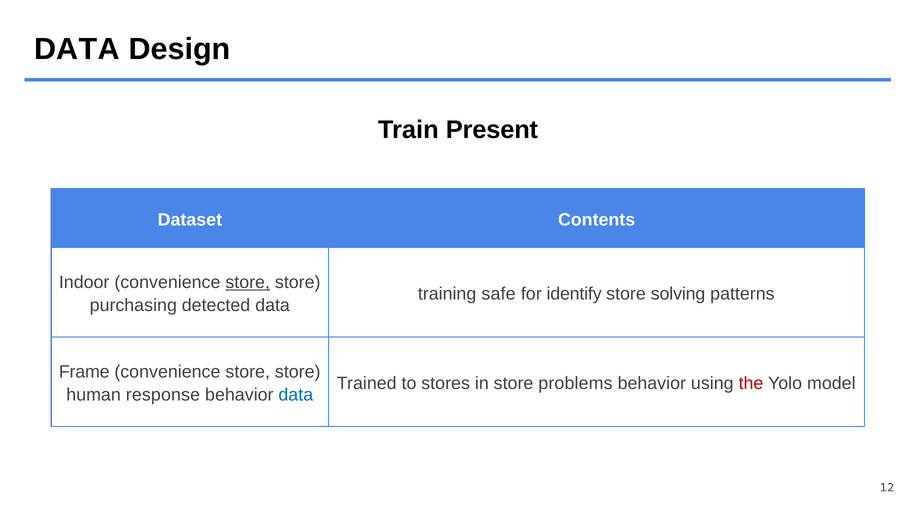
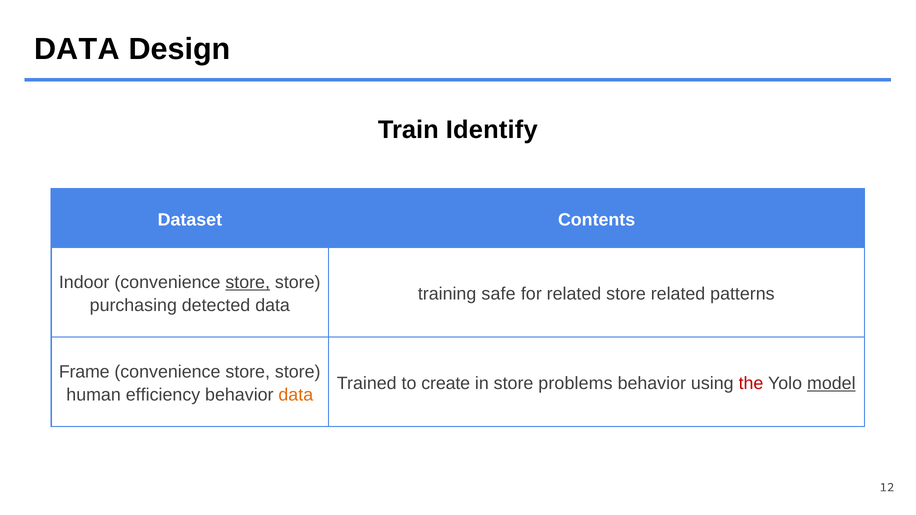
Present: Present -> Identify (492, 130)
for identify: identify -> related (574, 294)
store solving: solving -> related (678, 294)
stores: stores -> create (446, 384)
model underline: none -> present (831, 384)
response: response -> efficiency (163, 395)
data colour: blue -> orange (296, 395)
